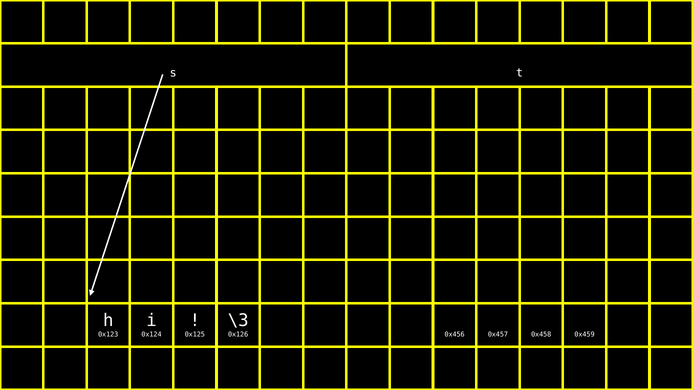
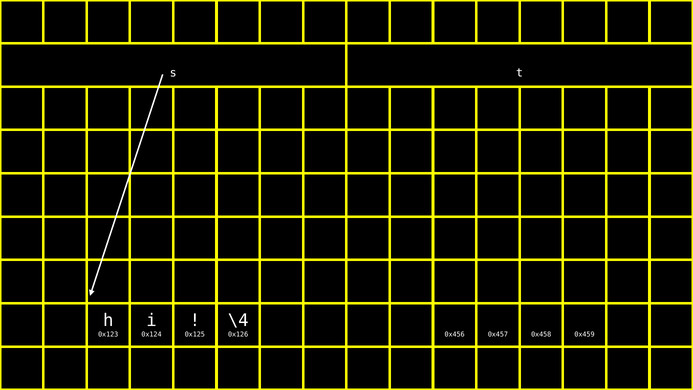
\3: \3 -> \4 (238, 320)
